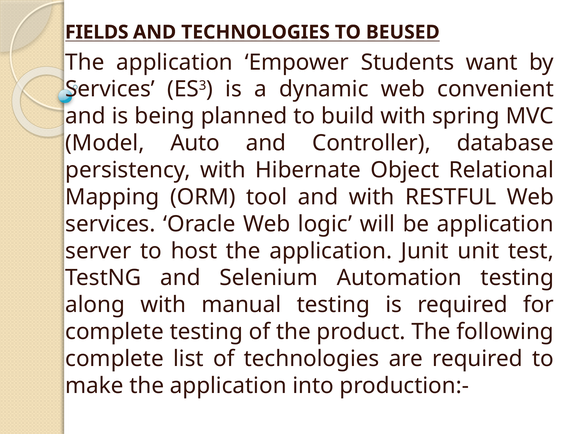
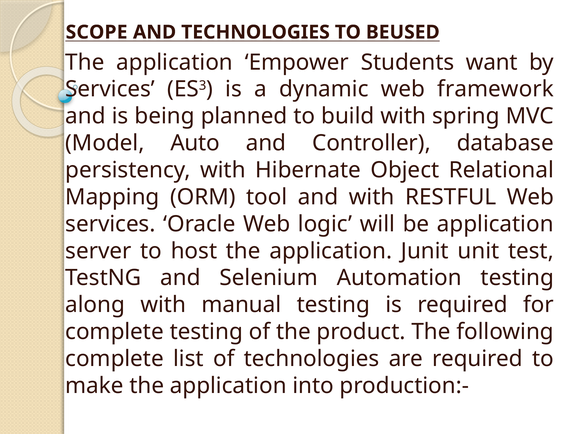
FIELDS: FIELDS -> SCOPE (97, 32)
convenient: convenient -> framework (496, 89)
